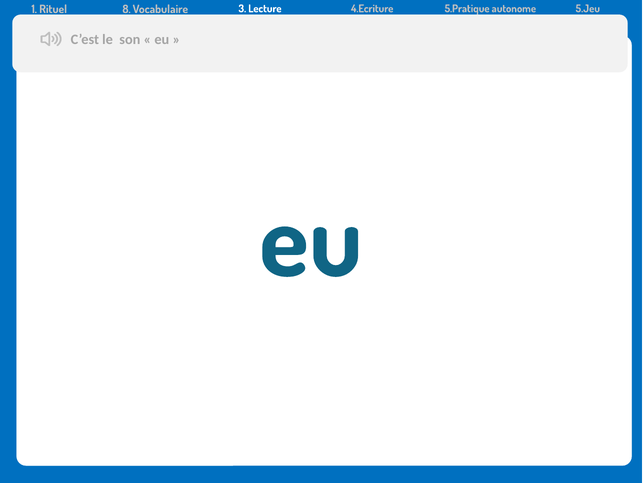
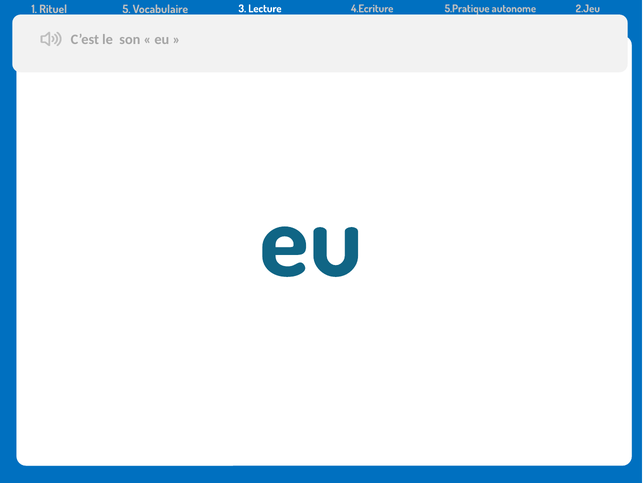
8: 8 -> 5 (126, 9)
5.Jeu: 5.Jeu -> 2.Jeu (588, 9)
